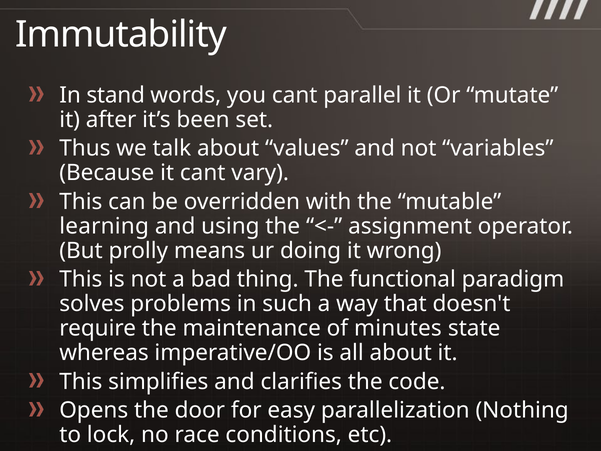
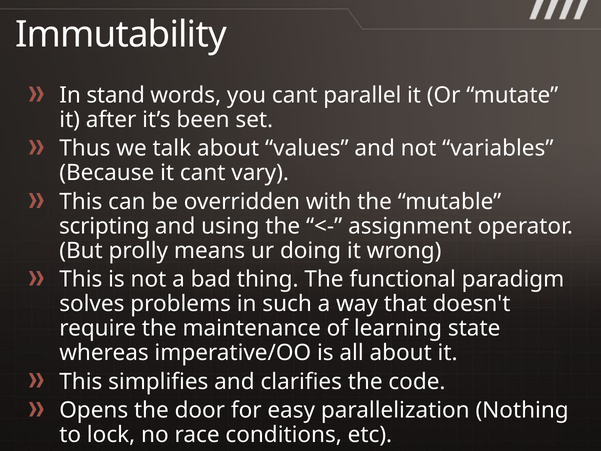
learning: learning -> scripting (104, 226)
minutes: minutes -> learning (398, 328)
